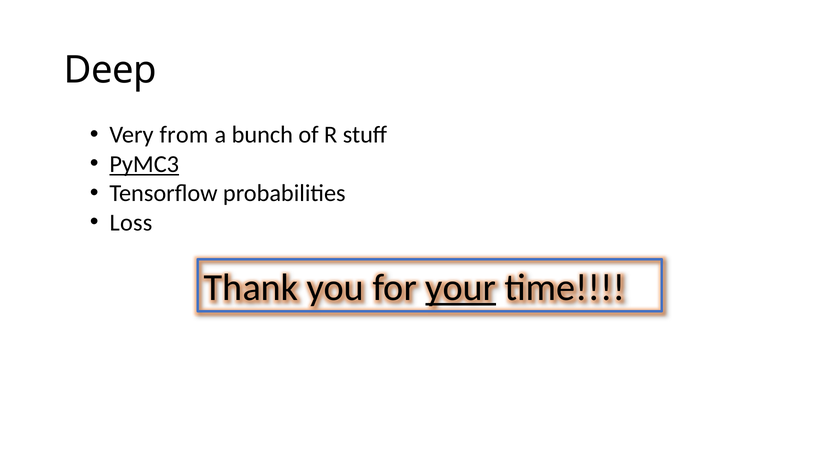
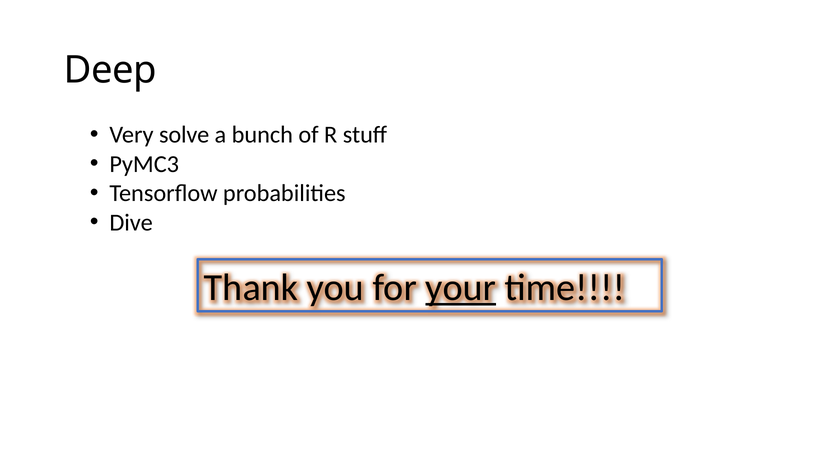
from: from -> solve (184, 135)
PyMC3 underline: present -> none (144, 164)
Loss: Loss -> Dive (131, 223)
